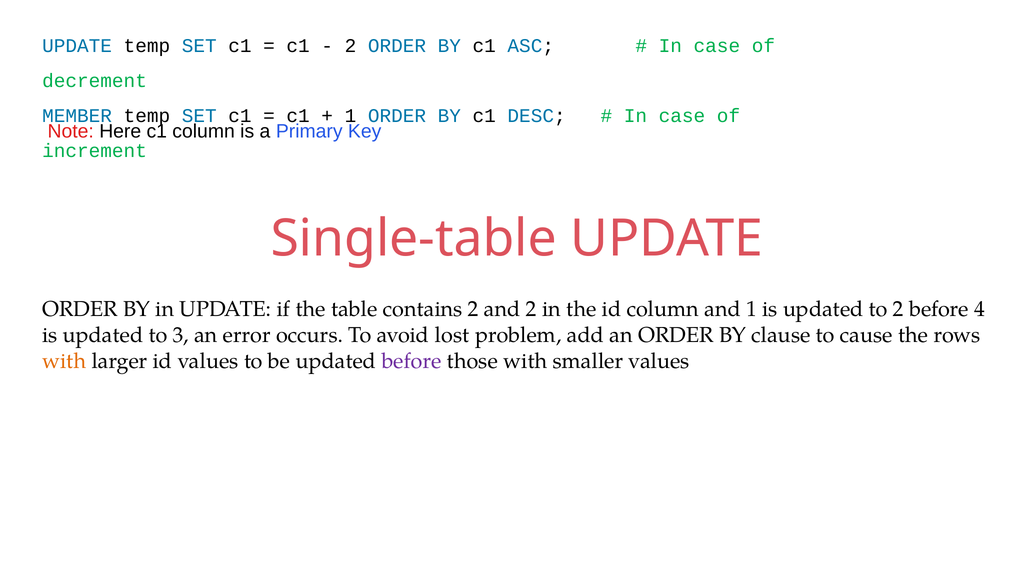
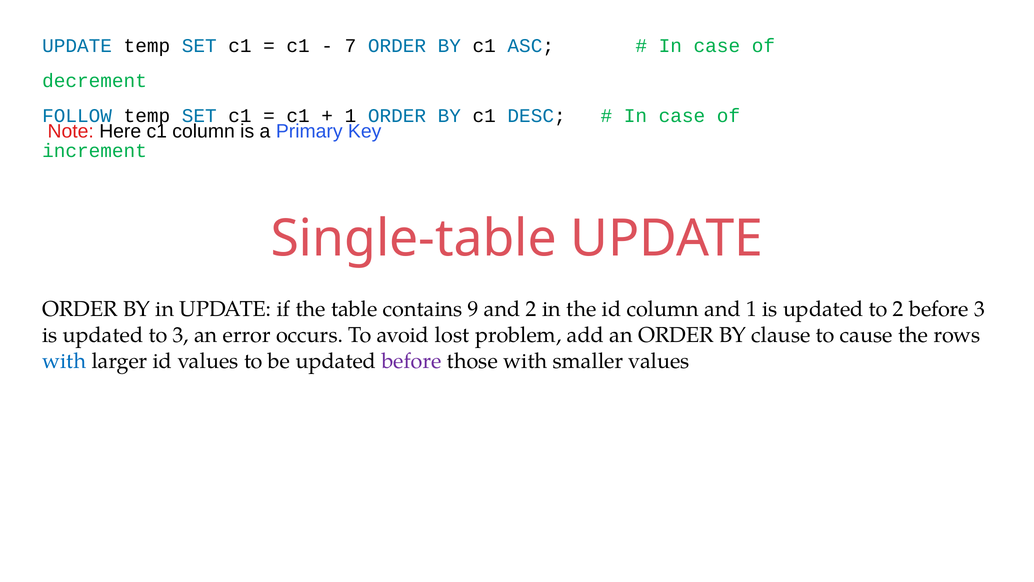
2: 2 -> 7 (350, 46)
MEMBER: MEMBER -> FOLLOW (77, 116)
contains 2: 2 -> 9 (473, 309)
before 4: 4 -> 3 (980, 309)
with colour: orange -> blue (64, 361)
